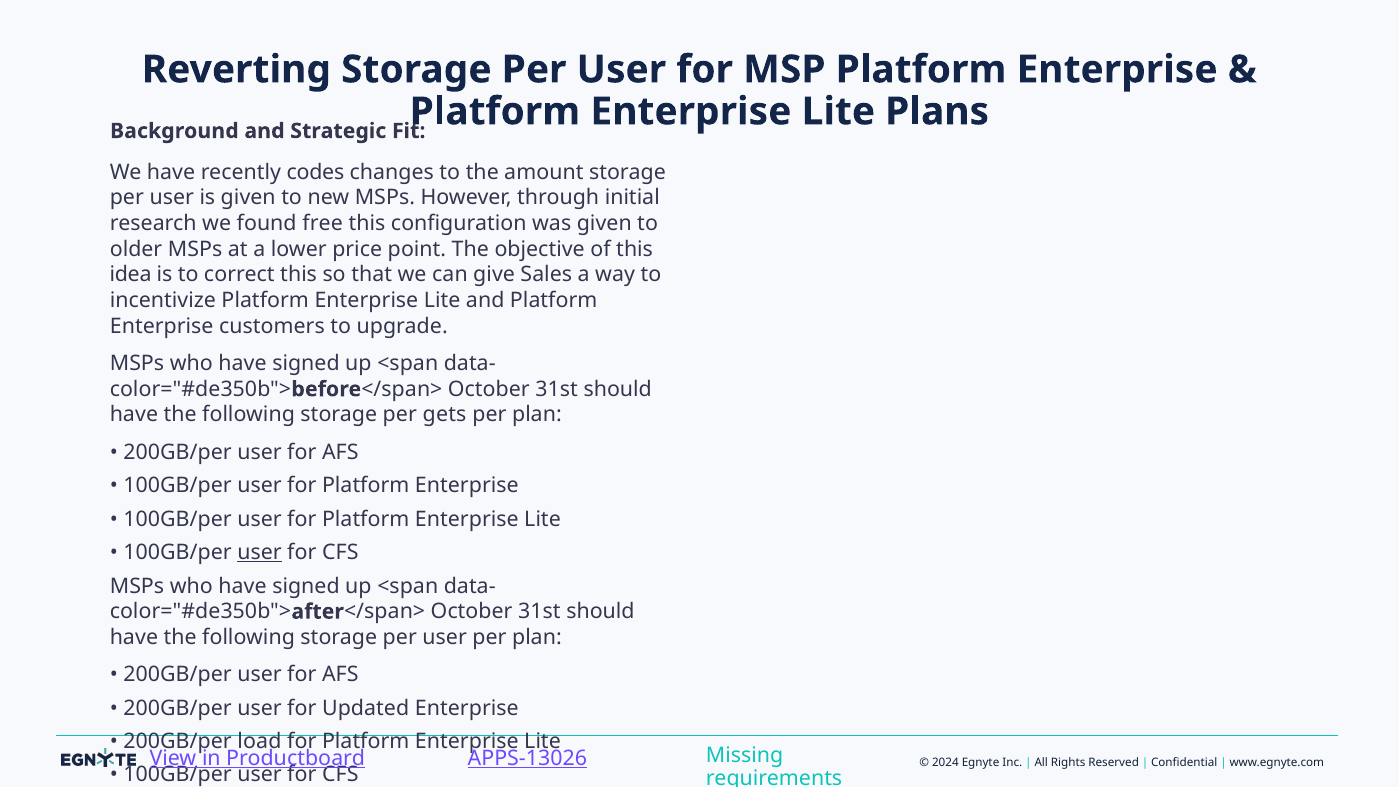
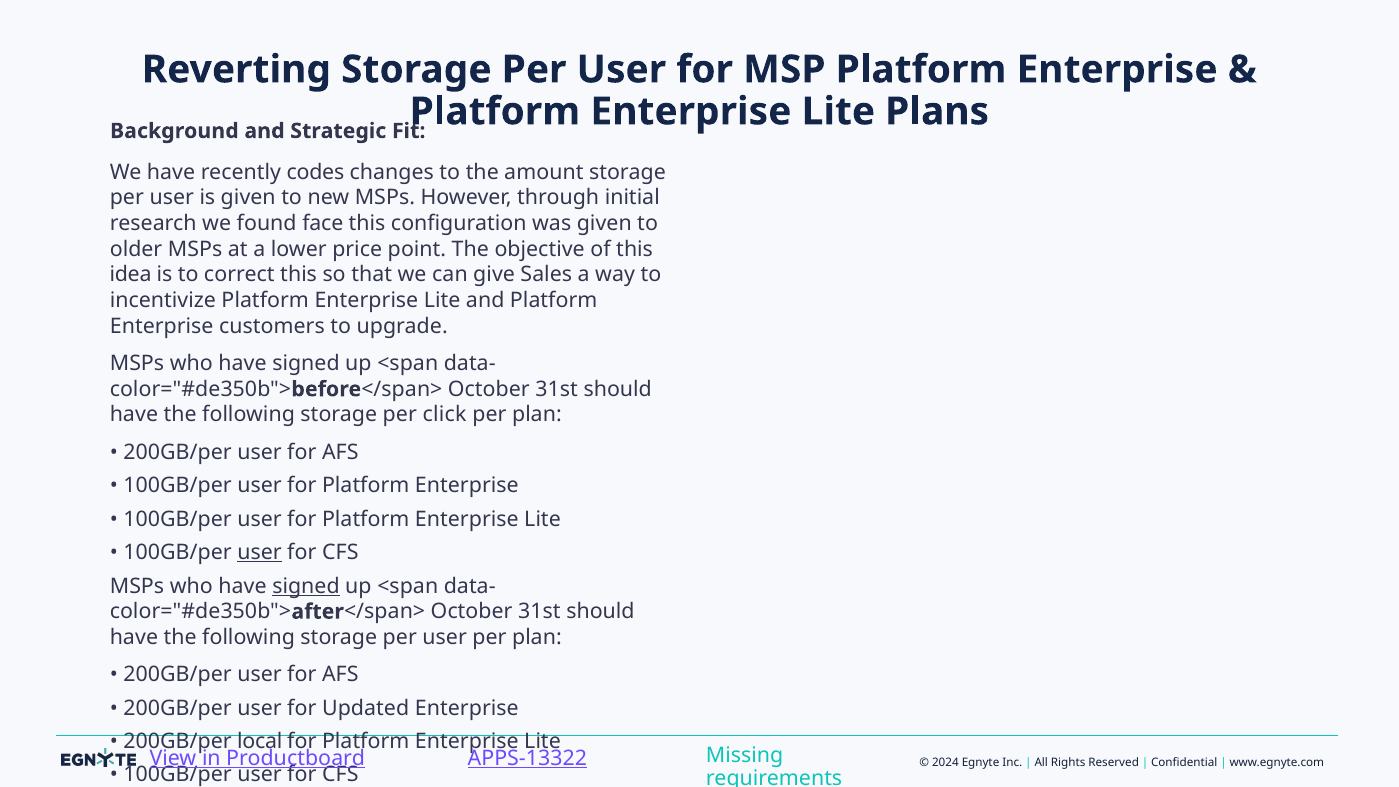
free: free -> face (323, 224)
gets: gets -> click (445, 415)
signed underline: none -> present (306, 586)
load: load -> local (260, 741)
APPS-13026: APPS-13026 -> APPS-13322 (527, 758)
